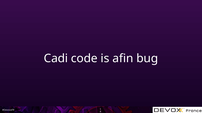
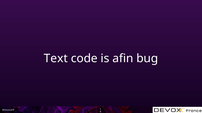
Cadi: Cadi -> Text (56, 59)
